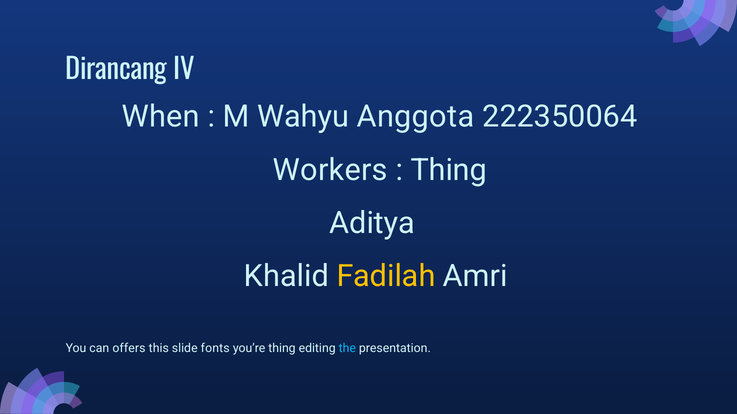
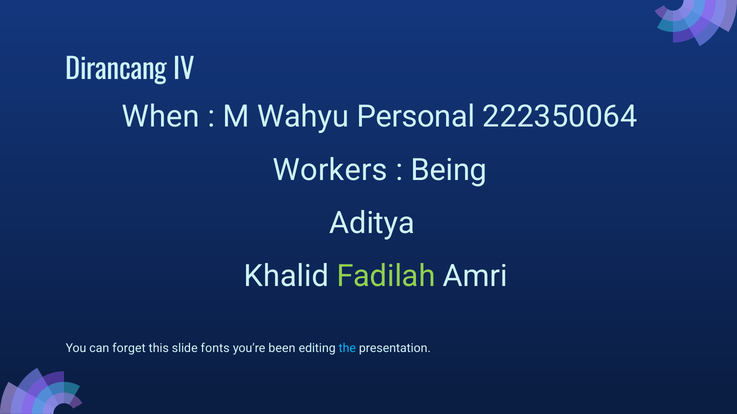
Anggota: Anggota -> Personal (416, 117)
Thing: Thing -> Being (449, 170)
Fadilah colour: yellow -> light green (386, 277)
offers: offers -> forget (129, 348)
you’re thing: thing -> been (282, 348)
